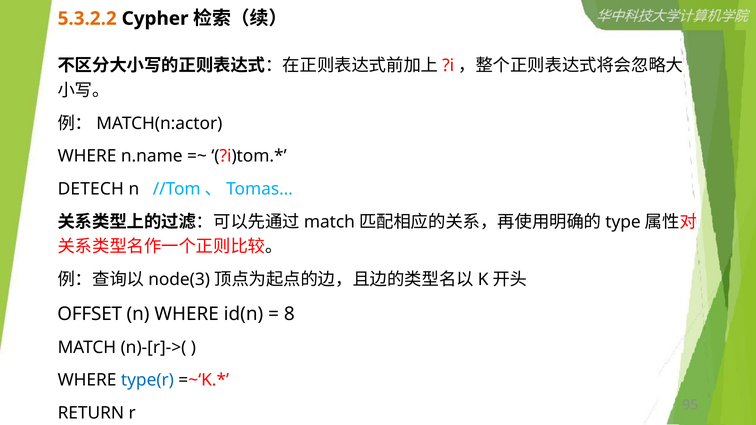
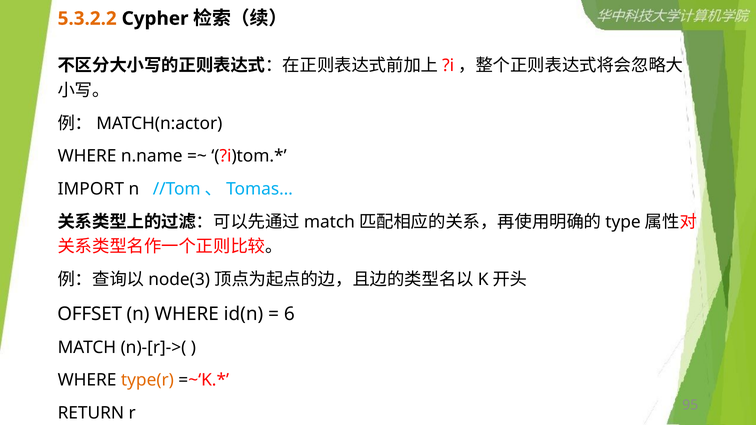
DETECH: DETECH -> IMPORT (91, 189)
8: 8 -> 6 (289, 314)
type(r colour: blue -> orange (147, 380)
